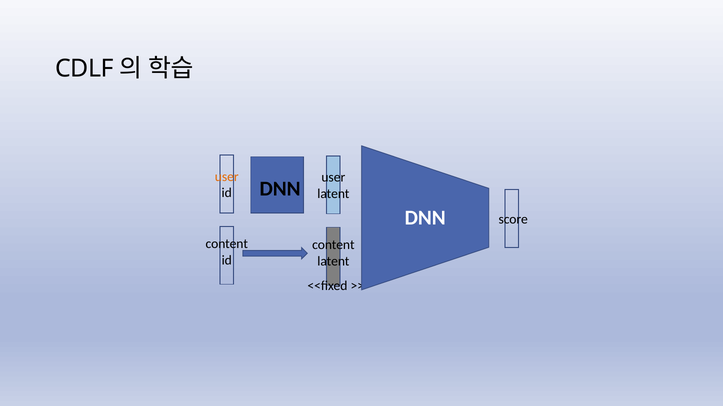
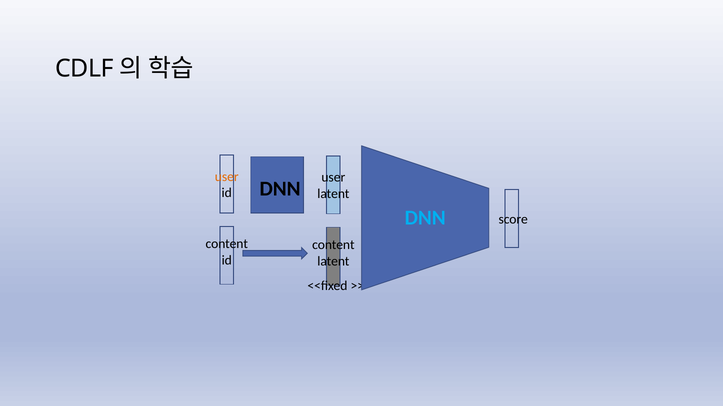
DNN colour: white -> light blue (425, 218)
